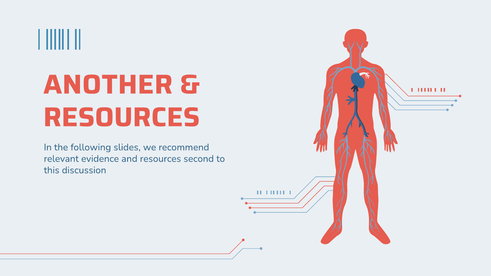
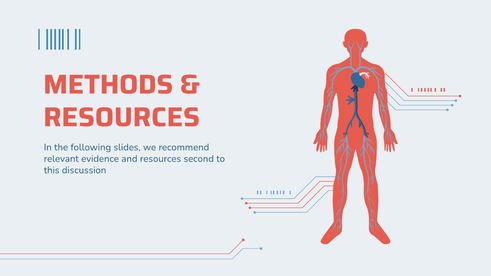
ANOTHER: ANOTHER -> METHODS (108, 85)
